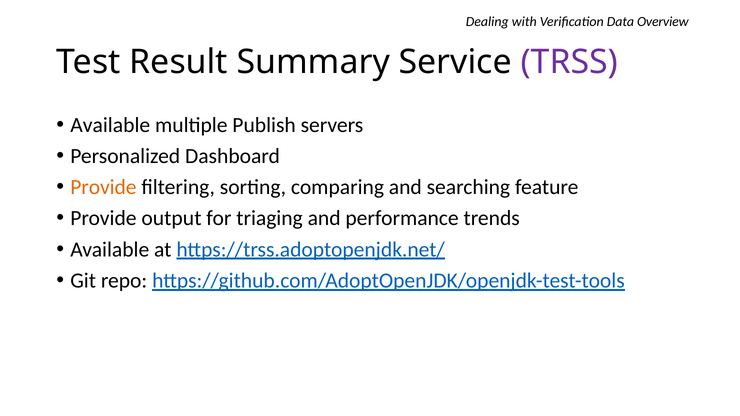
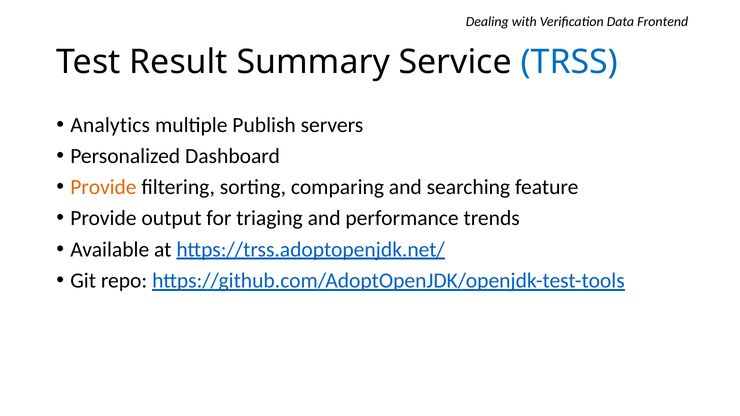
Overview: Overview -> Frontend (663, 22)
TRSS colour: purple -> blue (569, 62)
Available: Available -> Analytics (110, 125)
